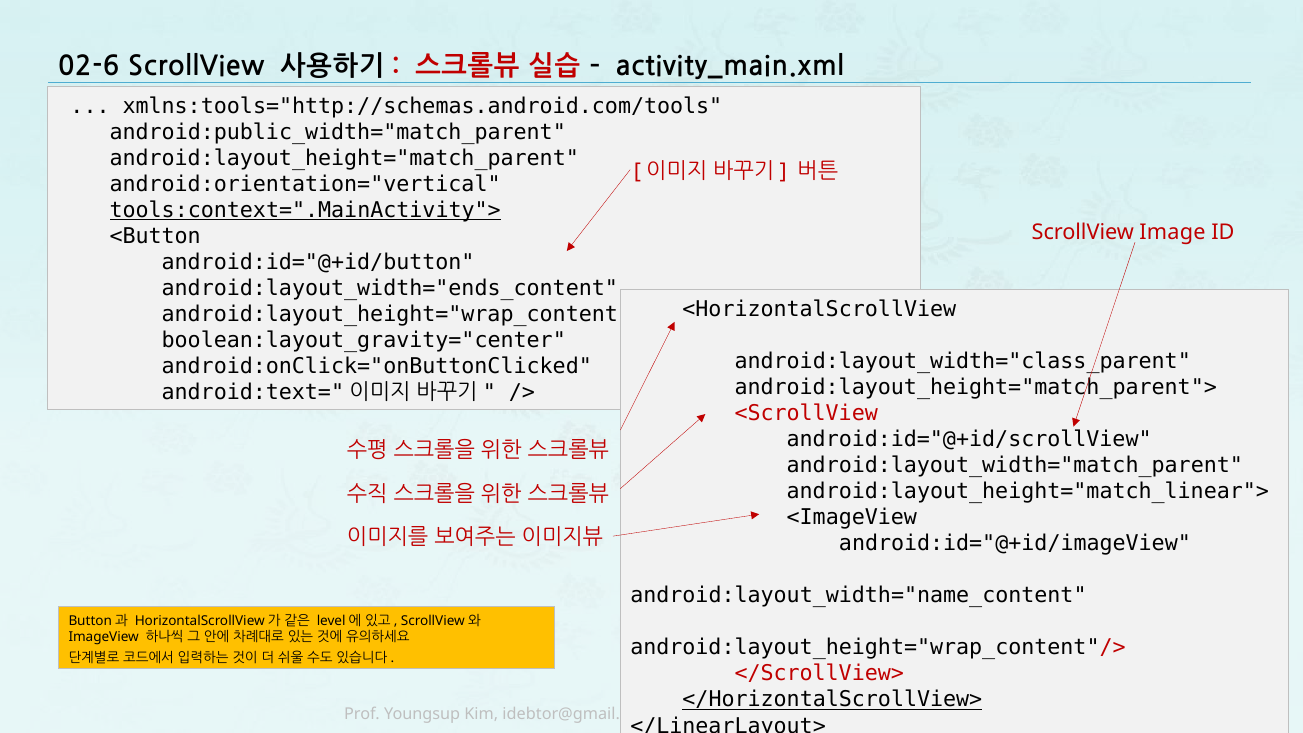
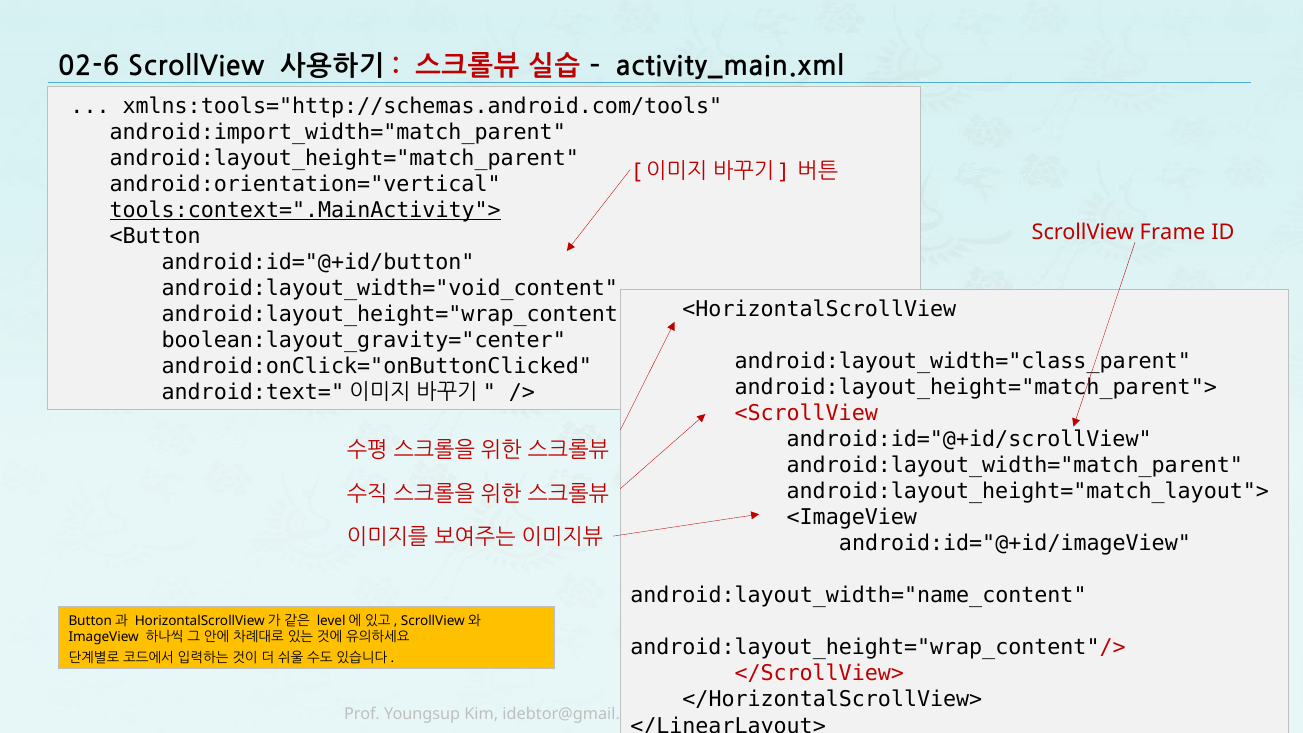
android:public_width="match_parent: android:public_width="match_parent -> android:import_width="match_parent (338, 132)
Image: Image -> Frame (1172, 232)
android:layout_width="ends_content: android:layout_width="ends_content -> android:layout_width="void_content (390, 289)
android:layout_height="match_linear">: android:layout_height="match_linear"> -> android:layout_height="match_layout"> (1028, 491)
</HorizontalScrollView> underline: present -> none (832, 700)
